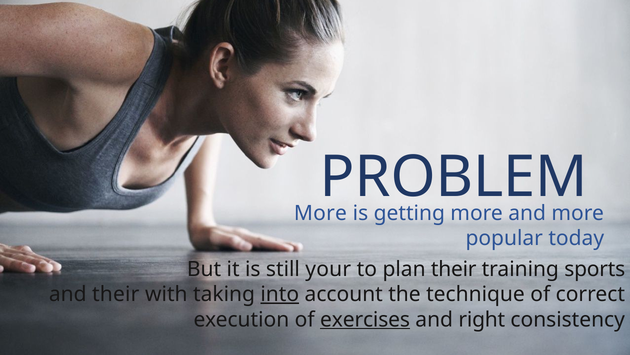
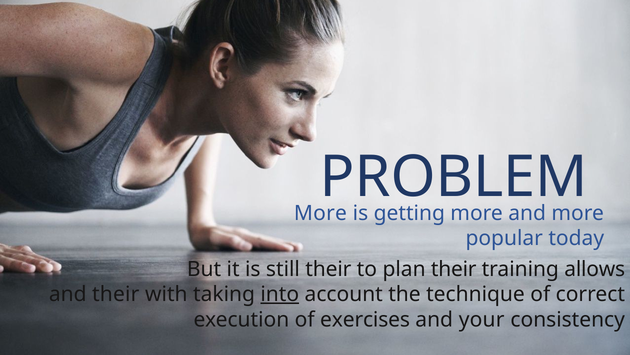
still your: your -> their (328, 269)
sports: sports -> allows (595, 269)
exercises underline: present -> none (365, 319)
right: right -> your (482, 319)
